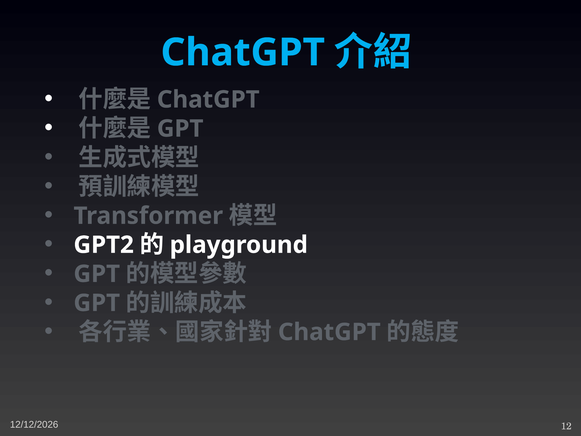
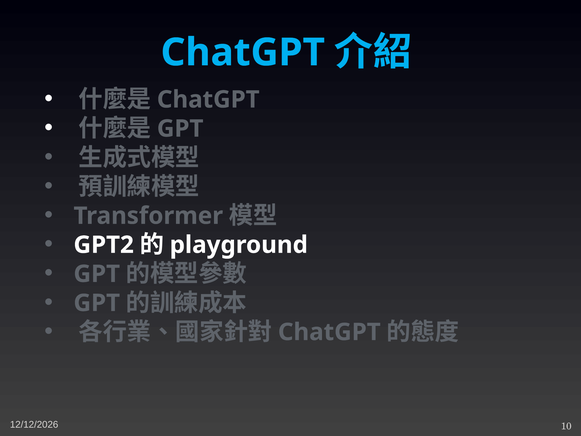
12: 12 -> 10 (566, 426)
